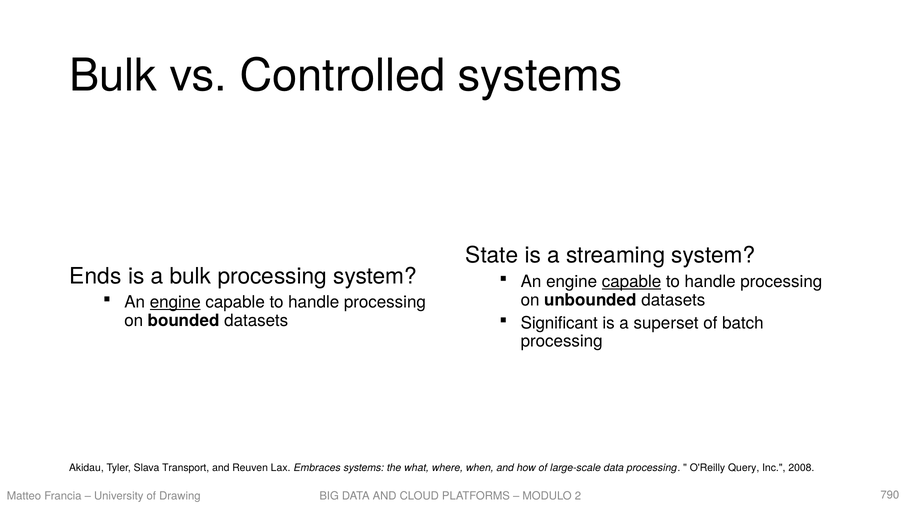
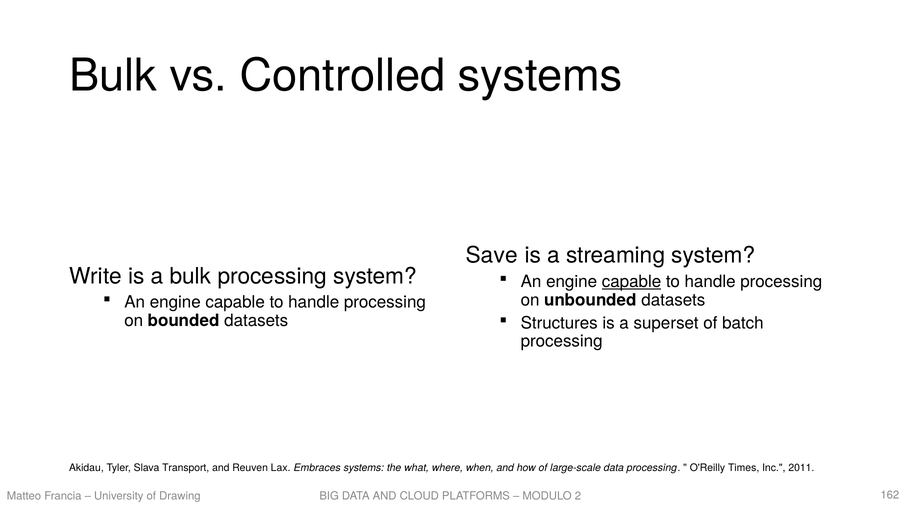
State: State -> Save (492, 256)
Ends: Ends -> Write (95, 276)
engine underline: present -> none (175, 303)
Significant: Significant -> Structures (559, 323)
Query: Query -> Times (744, 468)
2008: 2008 -> 2011 (801, 468)
790: 790 -> 162 (890, 496)
